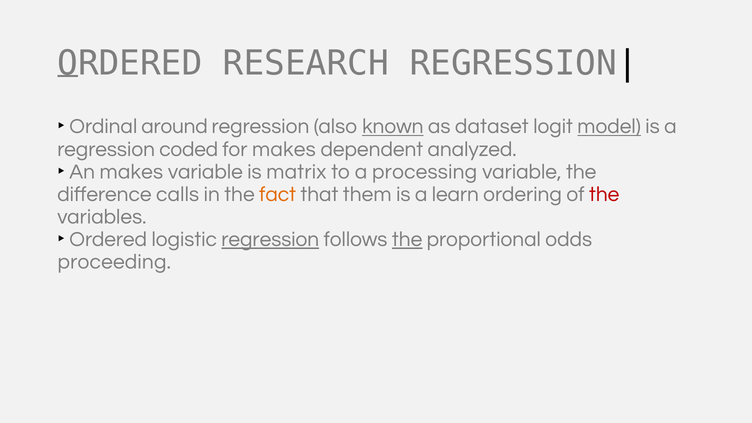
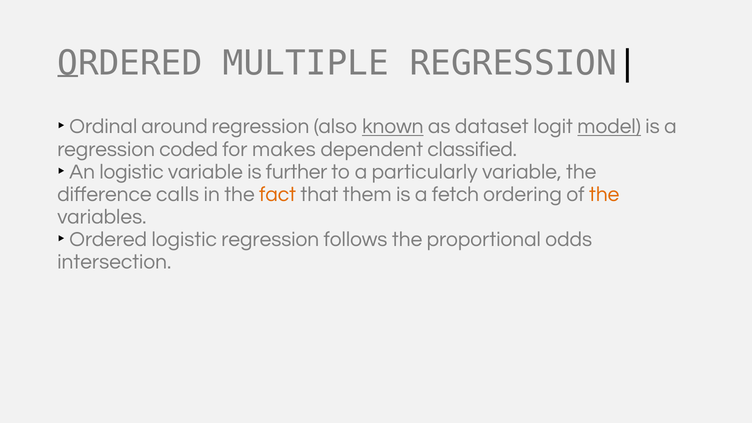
RESEARCH: RESEARCH -> MULTIPLE (306, 63)
analyzed: analyzed -> classified (472, 149)
makes: makes -> logistic (132, 172)
matrix: matrix -> further (297, 172)
processing: processing -> particularly (425, 172)
learn: learn -> fetch (455, 194)
the colour: red -> orange (604, 194)
regression underline: present -> none (270, 239)
the underline: present -> none (407, 239)
proceeding: proceeding -> intersection (114, 262)
